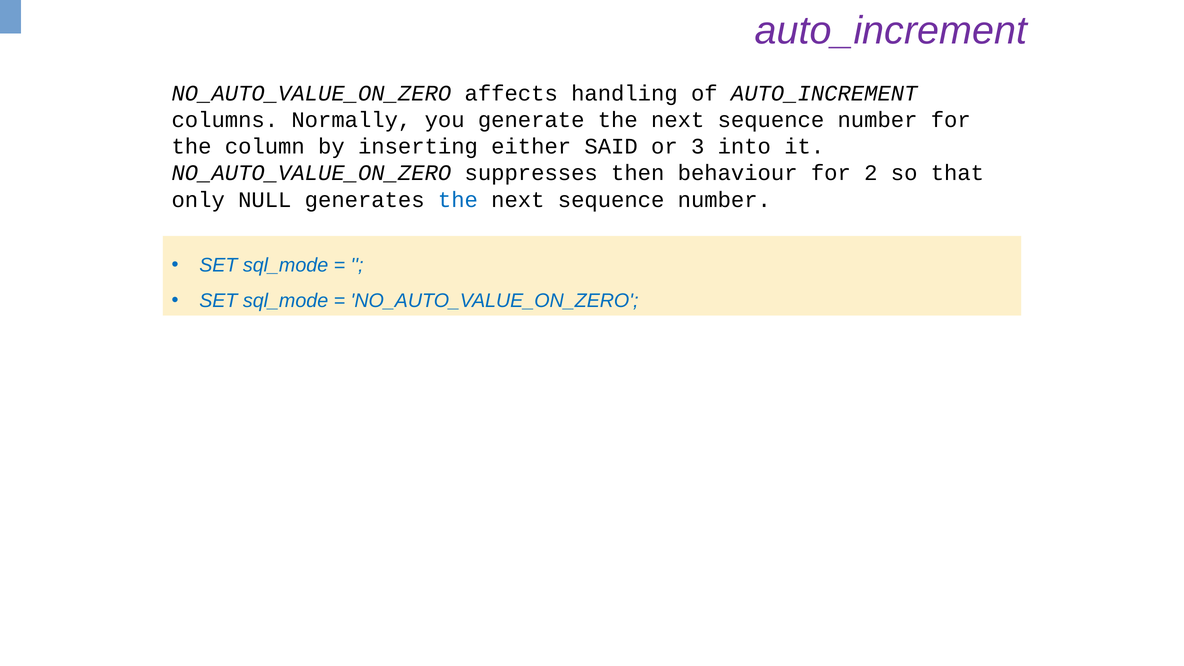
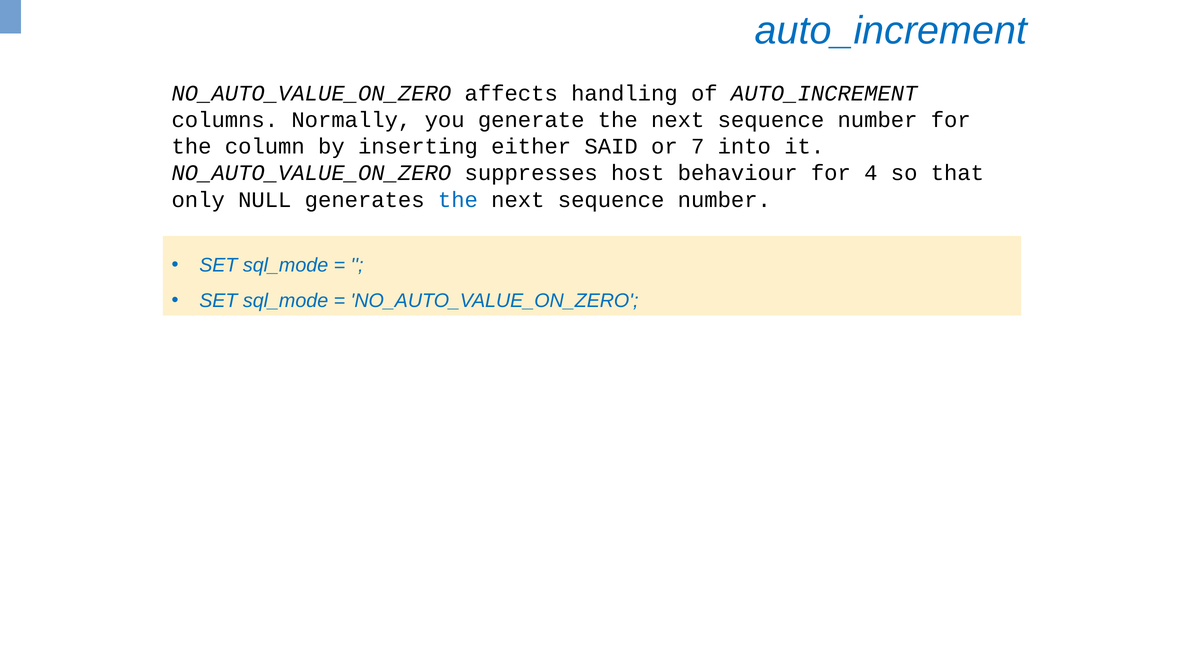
auto_increment colour: purple -> blue (891, 31)
3: 3 -> 7 (698, 146)
then: then -> host (638, 173)
2: 2 -> 4 (871, 173)
